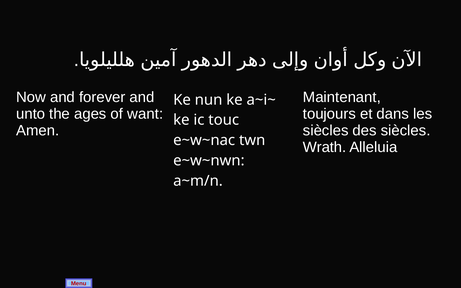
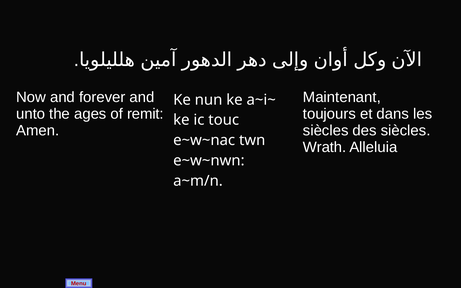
want: want -> remit (145, 114)
